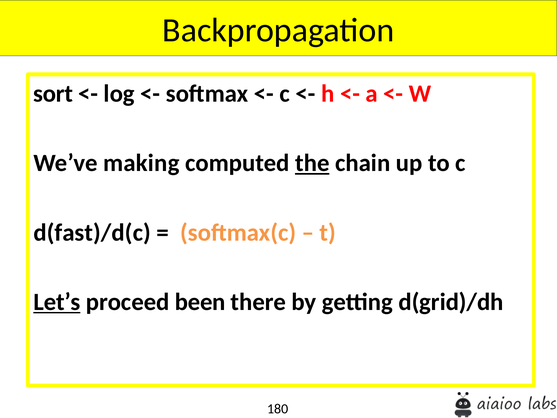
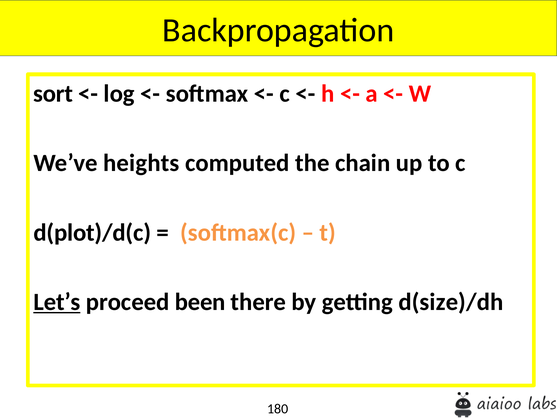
making: making -> heights (141, 163)
the underline: present -> none (312, 163)
d(fast)/d(c: d(fast)/d(c -> d(plot)/d(c (92, 232)
d(grid)/dh: d(grid)/dh -> d(size)/dh (451, 302)
